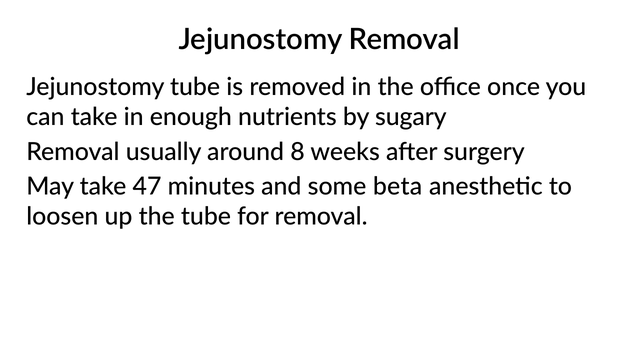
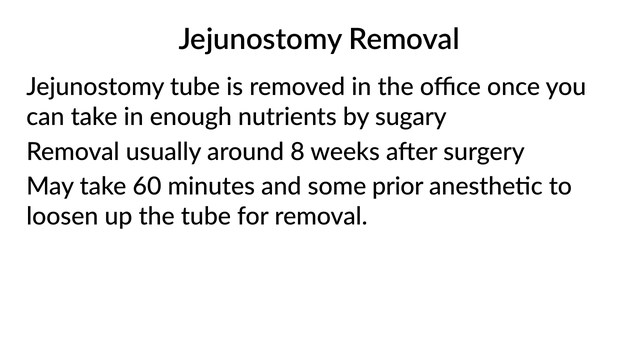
47: 47 -> 60 (147, 187)
beta: beta -> prior (398, 187)
